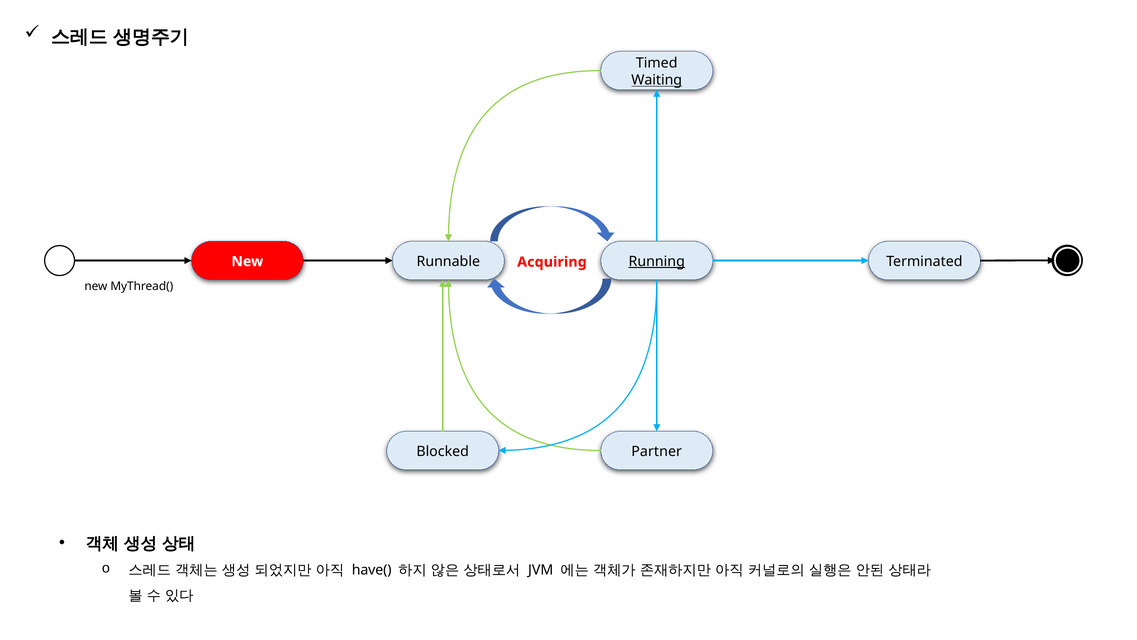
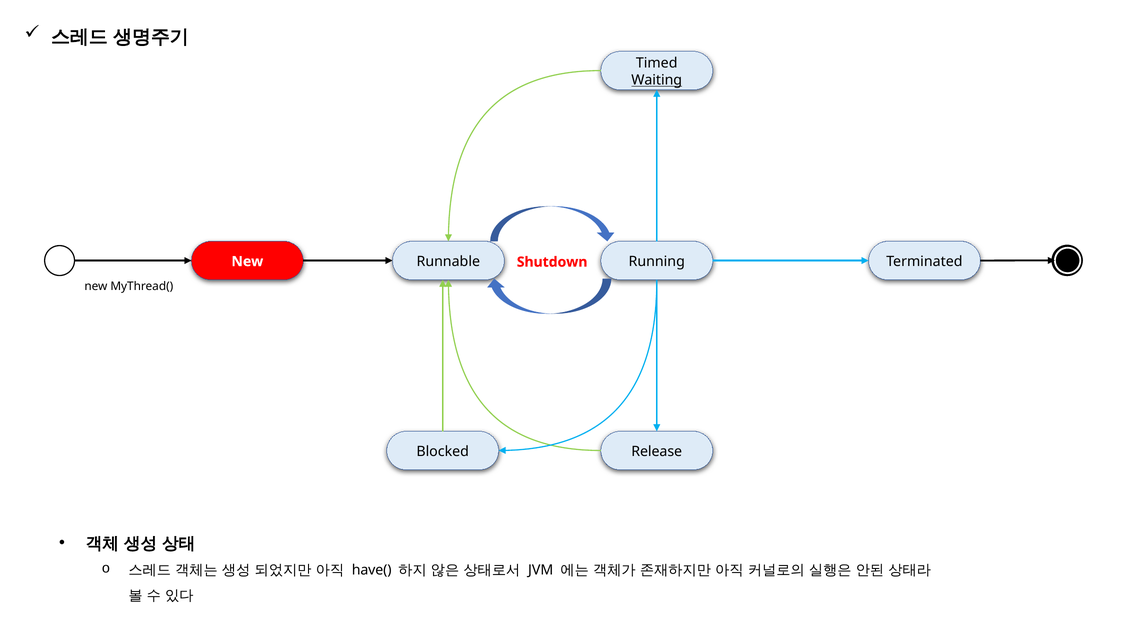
Running underline: present -> none (657, 261)
Acquiring: Acquiring -> Shutdown (552, 262)
Partner: Partner -> Release (657, 451)
